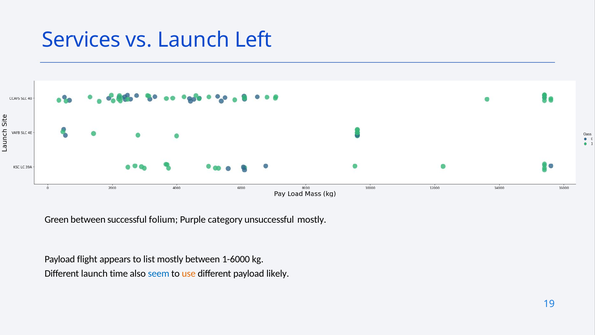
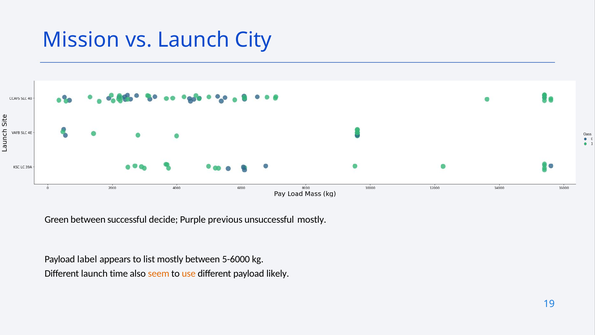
Services: Services -> Mission (81, 40)
Left: Left -> City (253, 40)
folium: folium -> decide (163, 219)
category: category -> previous (225, 219)
flight: flight -> label (87, 259)
1-6000: 1-6000 -> 5-6000 (236, 259)
seem colour: blue -> orange (159, 273)
